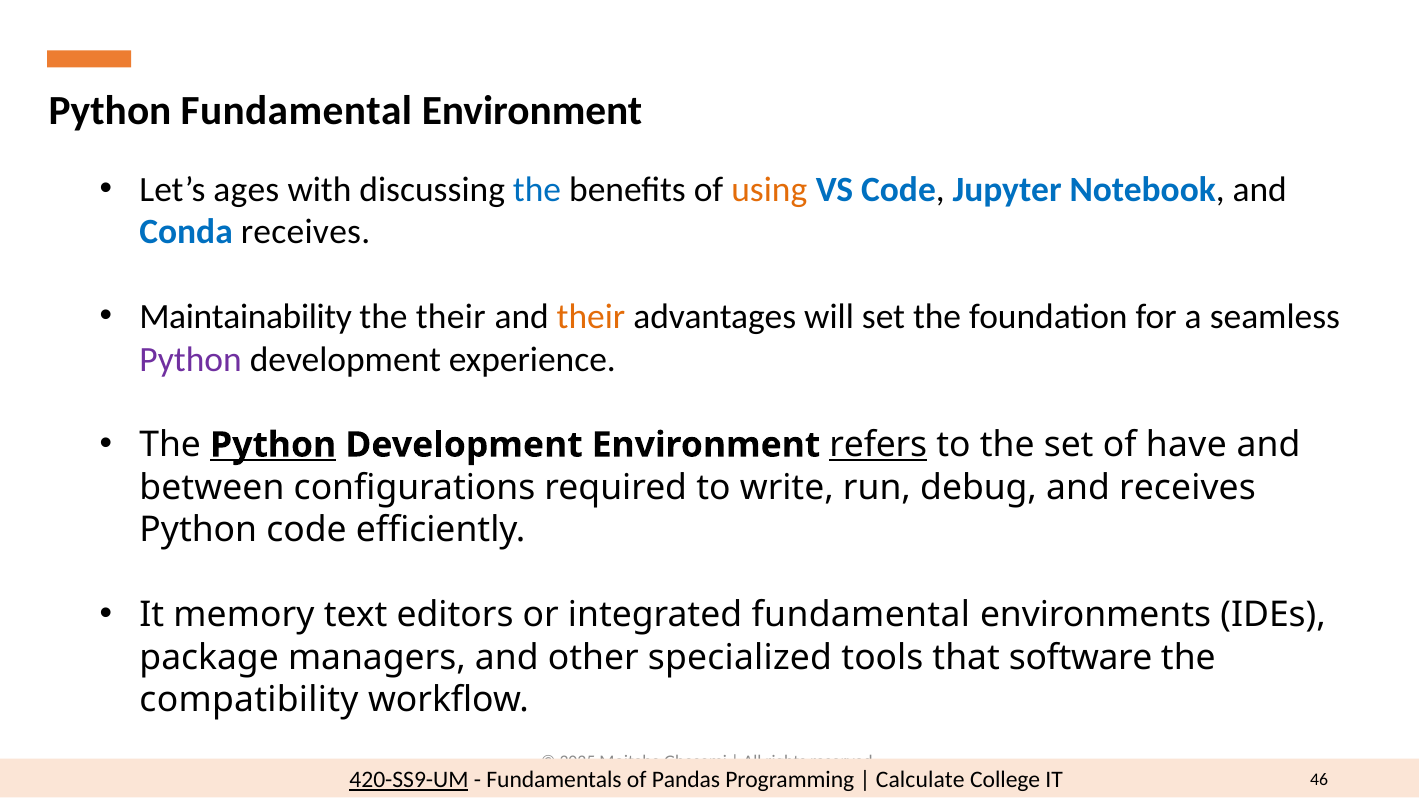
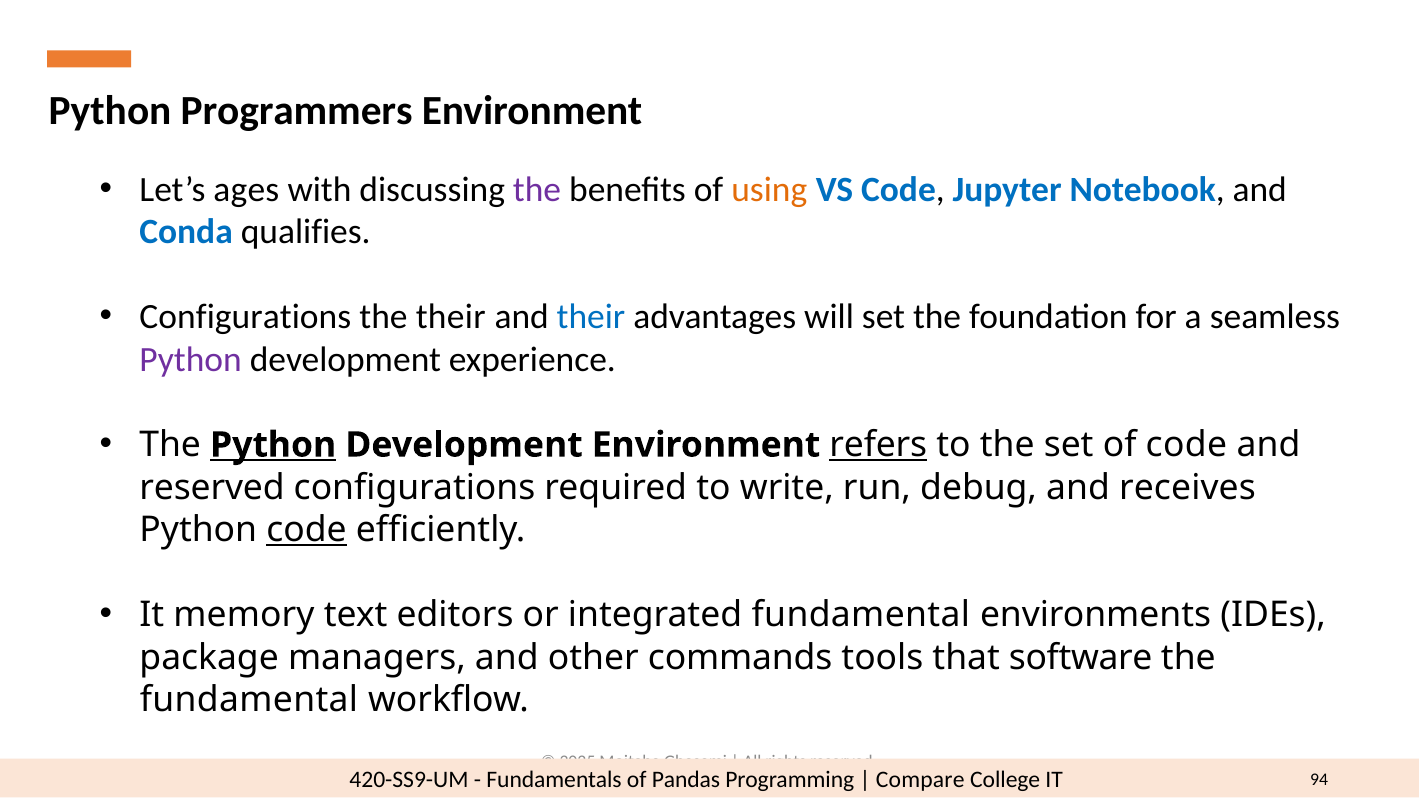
Python Fundamental: Fundamental -> Programmers (297, 111)
the colour: blue -> purple (537, 190)
Conda receives: receives -> qualifies (306, 232)
Maintainability: Maintainability -> Configurations (245, 317)
their colour: orange -> blue (591, 317)
of have: have -> code (1186, 445)
between: between -> reserved (212, 488)
code underline: none -> present (306, 530)
specialized: specialized -> commands (740, 658)
compatibility: compatibility -> fundamental (249, 700)
420-SS9-UM underline: present -> none (409, 780)
Calculate: Calculate -> Compare (920, 780)
46: 46 -> 94 (1319, 780)
